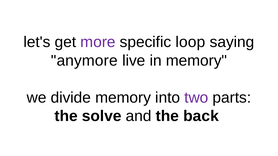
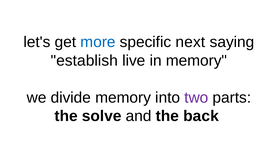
more colour: purple -> blue (98, 42)
loop: loop -> next (190, 42)
anymore: anymore -> establish (84, 61)
